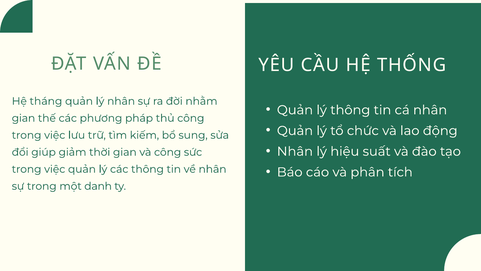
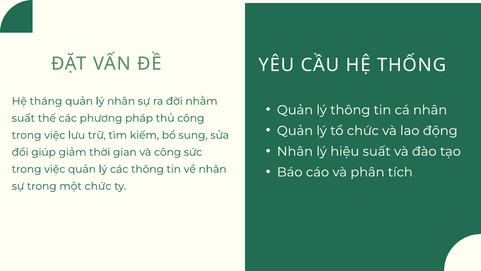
gian: gian -> suất (23, 118)
một danh: danh -> chức (98, 186)
